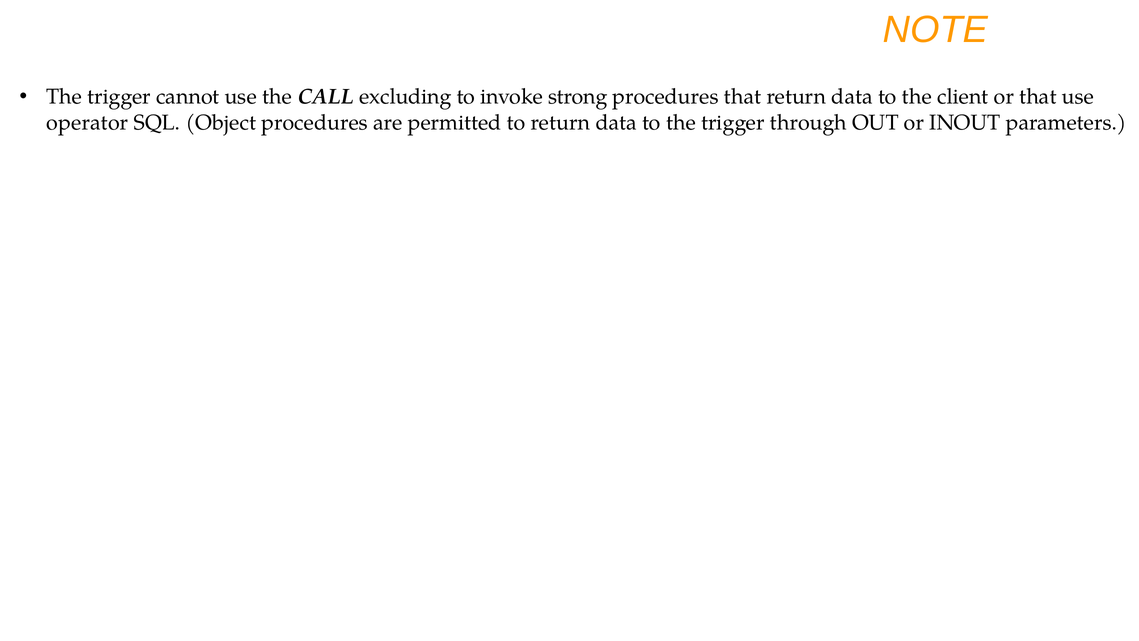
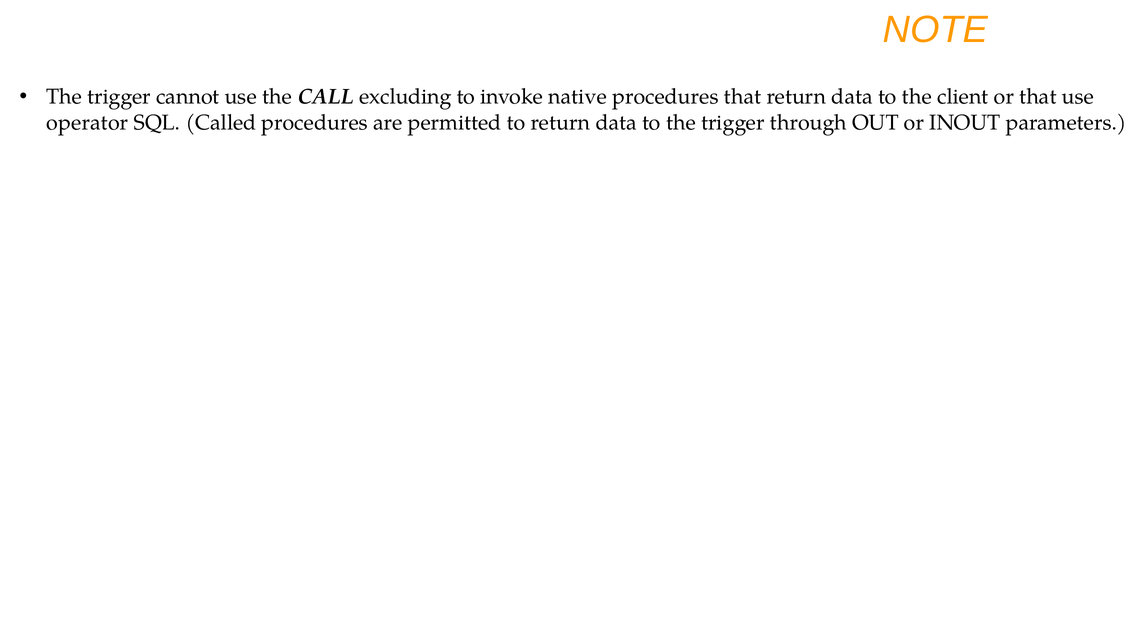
strong: strong -> native (578, 97)
Object: Object -> Called (221, 122)
